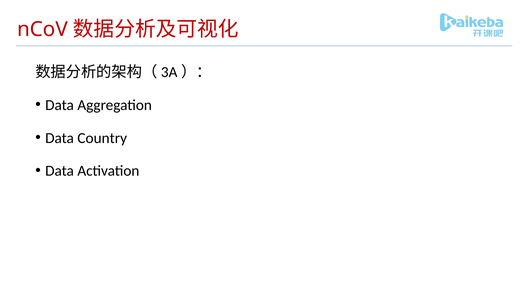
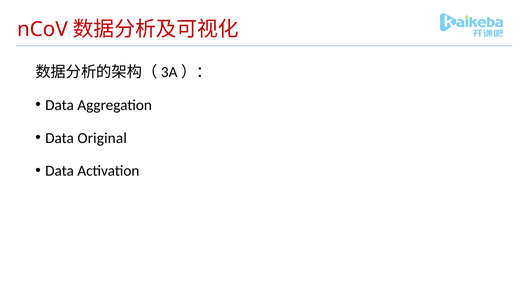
Country: Country -> Original (102, 138)
